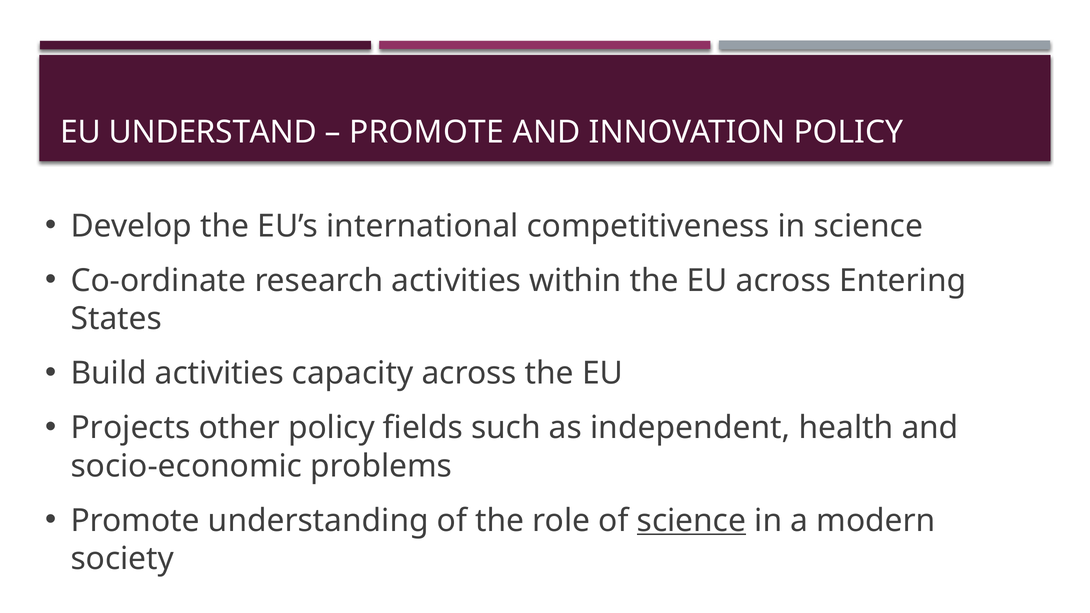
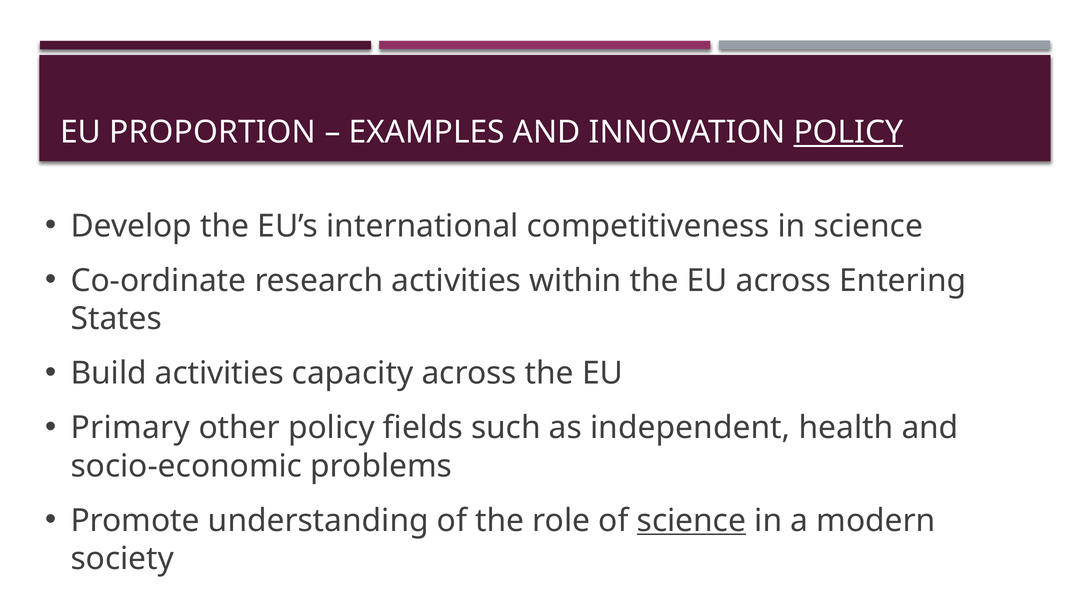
UNDERSTAND: UNDERSTAND -> PROPORTION (213, 132)
PROMOTE: PROMOTE -> EXAMPLES (427, 132)
POLICY underline: none -> present (848, 132)
Projects: Projects -> Primary (130, 428)
